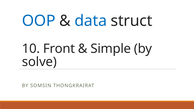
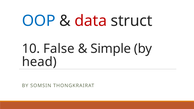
data colour: blue -> red (91, 21)
Front: Front -> False (59, 49)
solve: solve -> head (39, 62)
